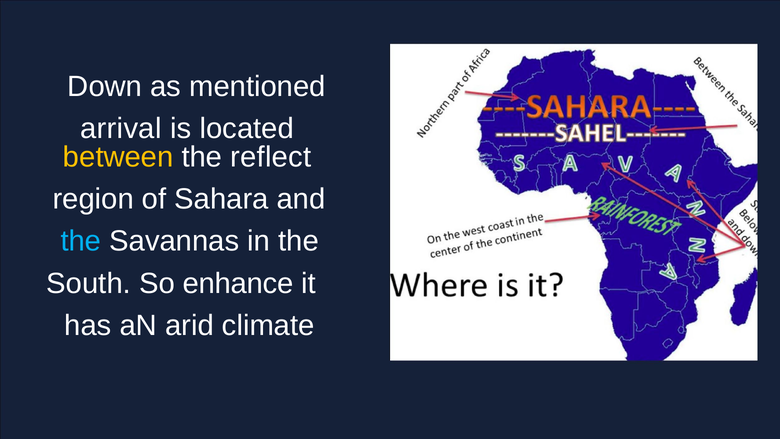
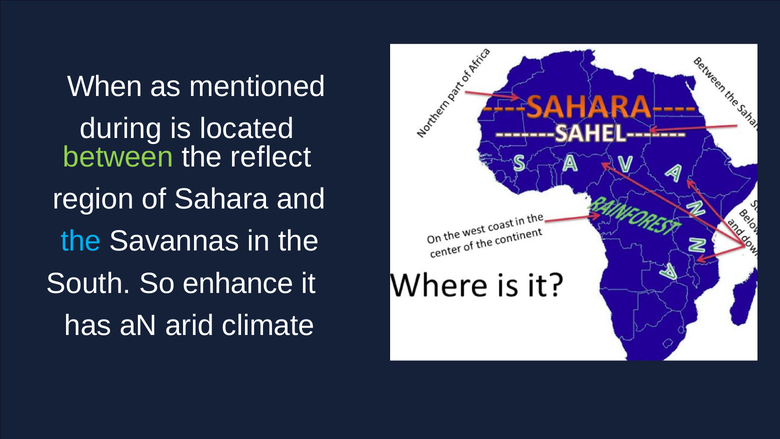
Down: Down -> When (105, 87)
arrival: arrival -> during (121, 129)
between colour: yellow -> light green (118, 157)
